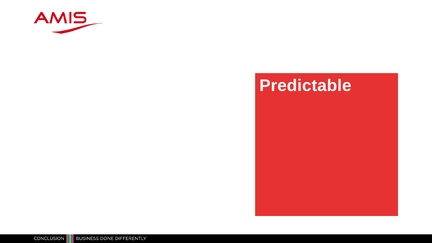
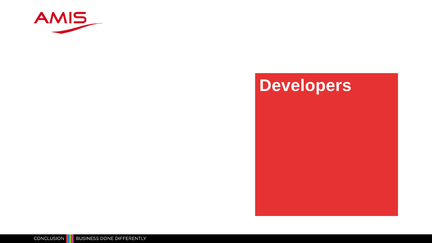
Predictable: Predictable -> Developers (305, 86)
